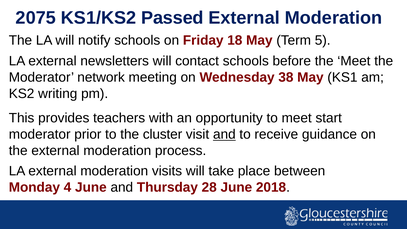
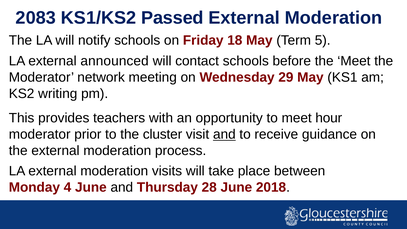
2075: 2075 -> 2083 (36, 18)
newsletters: newsletters -> announced (115, 61)
38: 38 -> 29 (286, 77)
start: start -> hour (329, 118)
